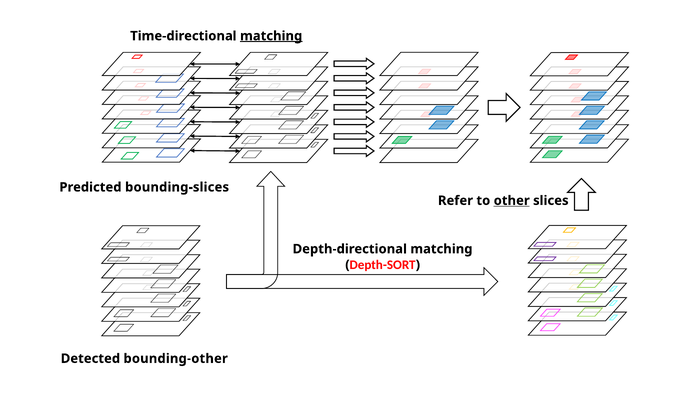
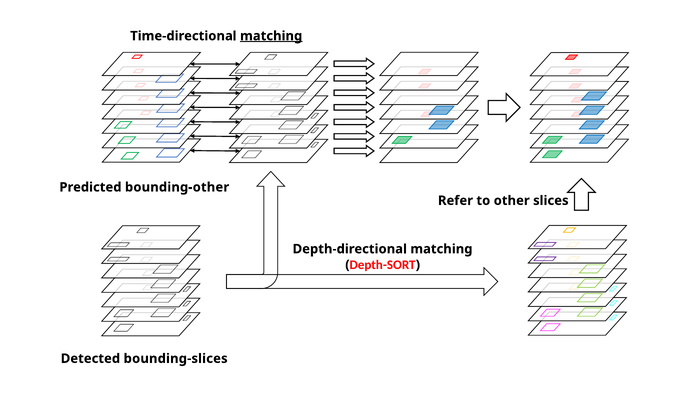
bounding-slices: bounding-slices -> bounding-other (177, 187)
other underline: present -> none (512, 200)
bounding-other: bounding-other -> bounding-slices (176, 358)
